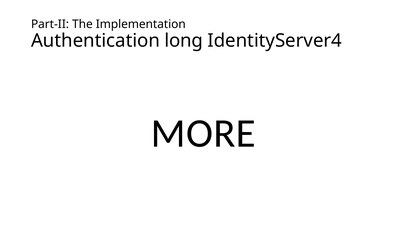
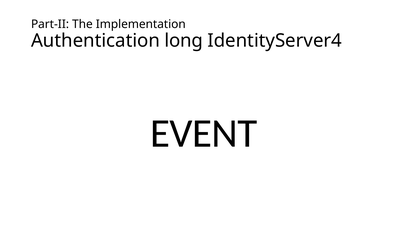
MORE: MORE -> EVENT (204, 133)
